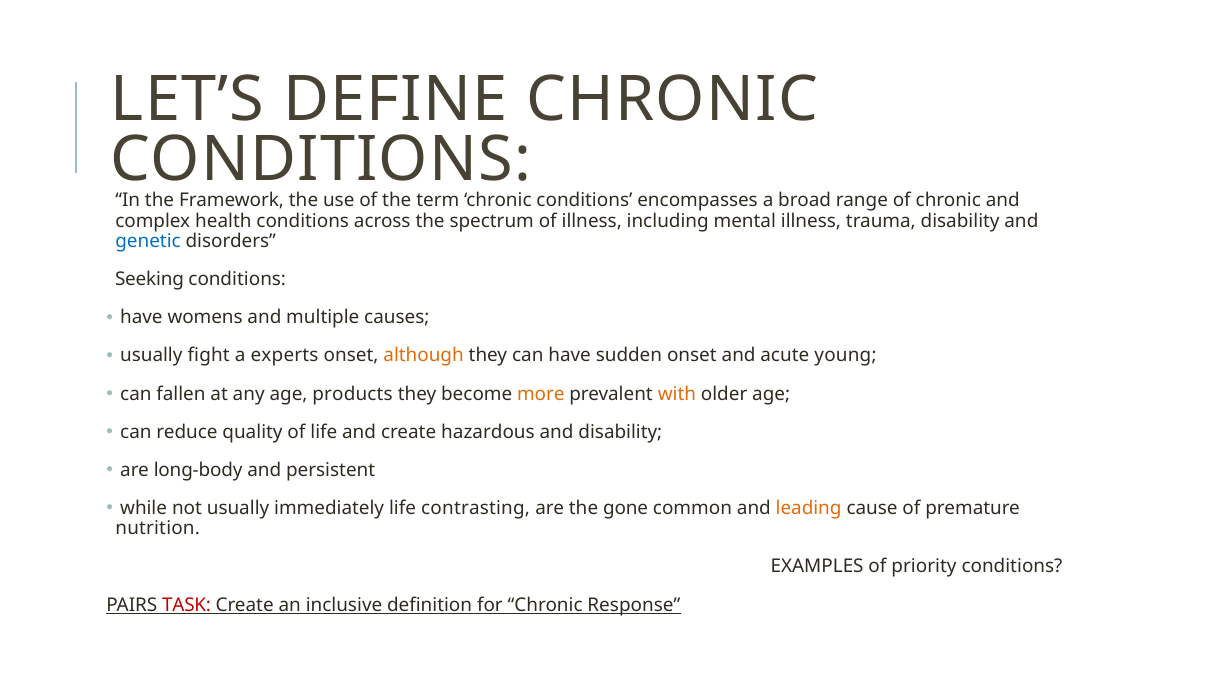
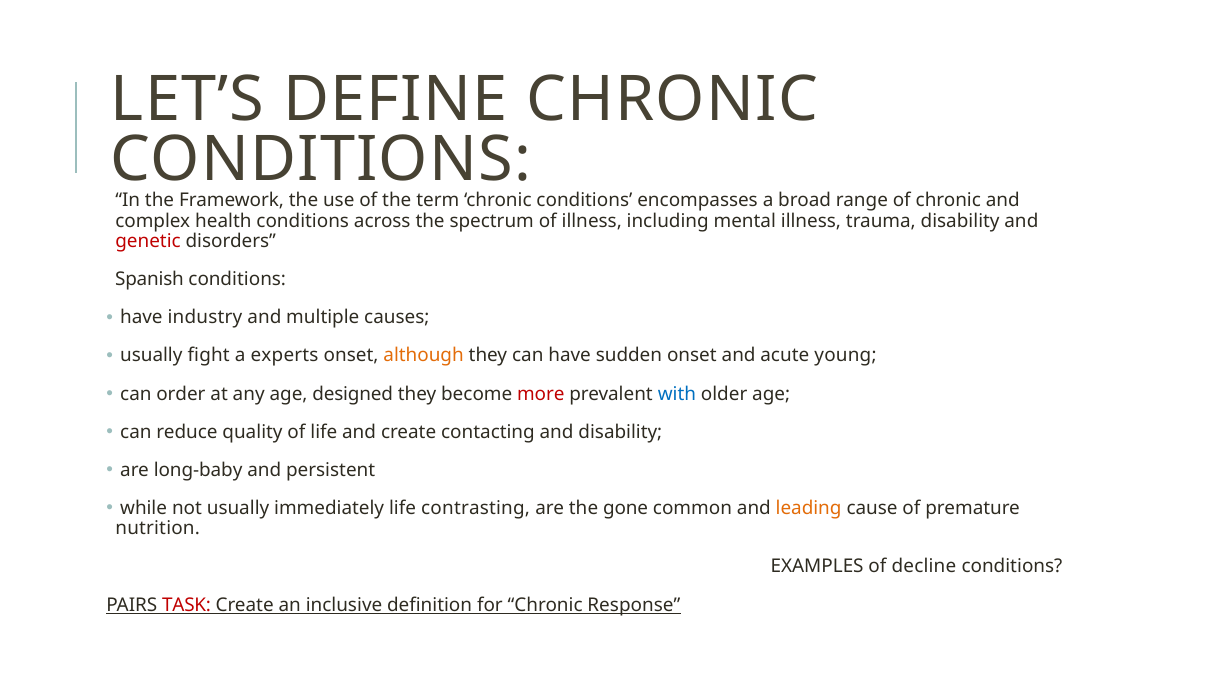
genetic colour: blue -> red (148, 241)
Seeking: Seeking -> Spanish (149, 280)
womens: womens -> industry (205, 318)
fallen: fallen -> order (181, 394)
products: products -> designed (353, 394)
more colour: orange -> red (541, 394)
with colour: orange -> blue (677, 394)
hazardous: hazardous -> contacting (488, 432)
long-body: long-body -> long-baby (198, 470)
priority: priority -> decline (924, 567)
